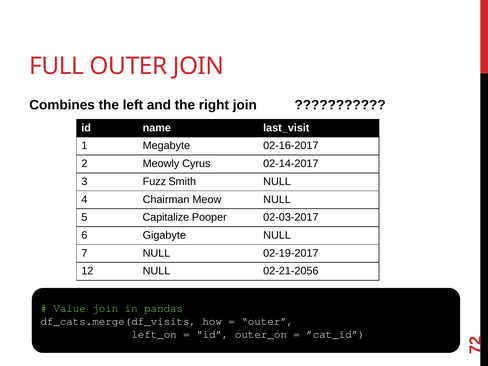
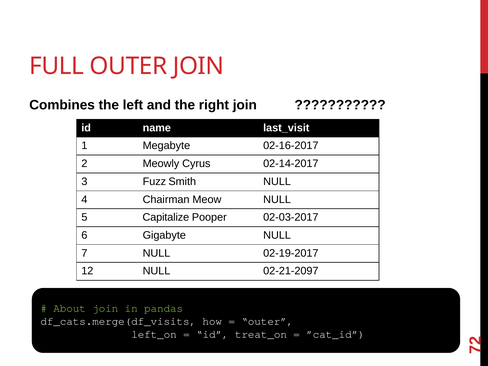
02-21-2056: 02-21-2056 -> 02-21-2097 (291, 271)
Value: Value -> About (70, 308)
outer_on: outer_on -> treat_on (261, 334)
